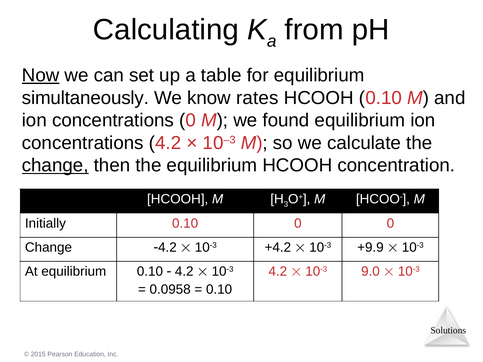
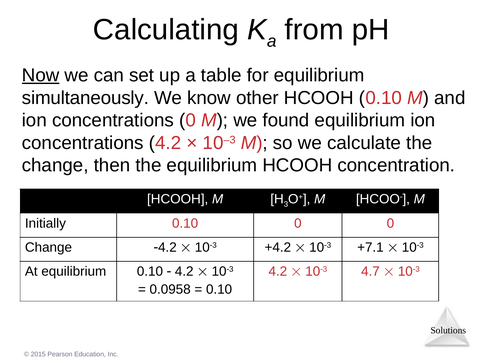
rates: rates -> other (257, 98)
change underline: present -> none (55, 166)
+9.9: +9.9 -> +7.1 (370, 248)
9.0: 9.0 -> 4.7 (370, 272)
